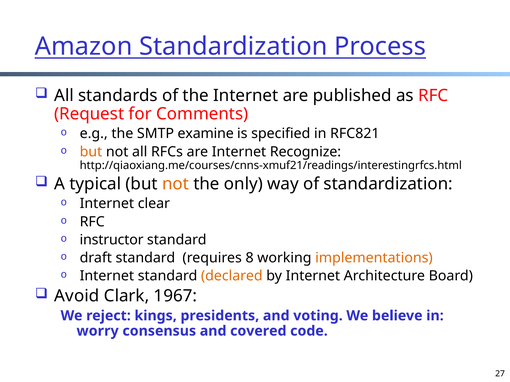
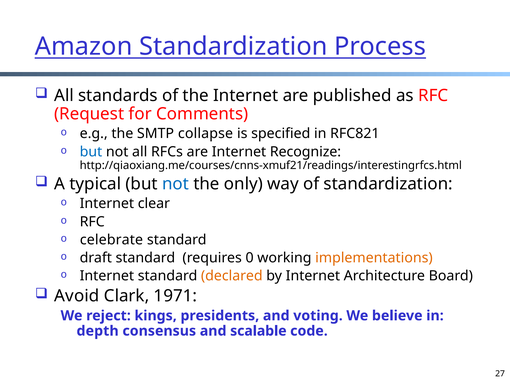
examine: examine -> collapse (206, 134)
but colour: orange -> blue (91, 152)
not colour: orange -> blue (176, 184)
instructor: instructor -> celebrate (111, 240)
8: 8 -> 0 (250, 258)
1967: 1967 -> 1971 (175, 297)
worry: worry -> depth (98, 332)
covered: covered -> scalable (258, 332)
